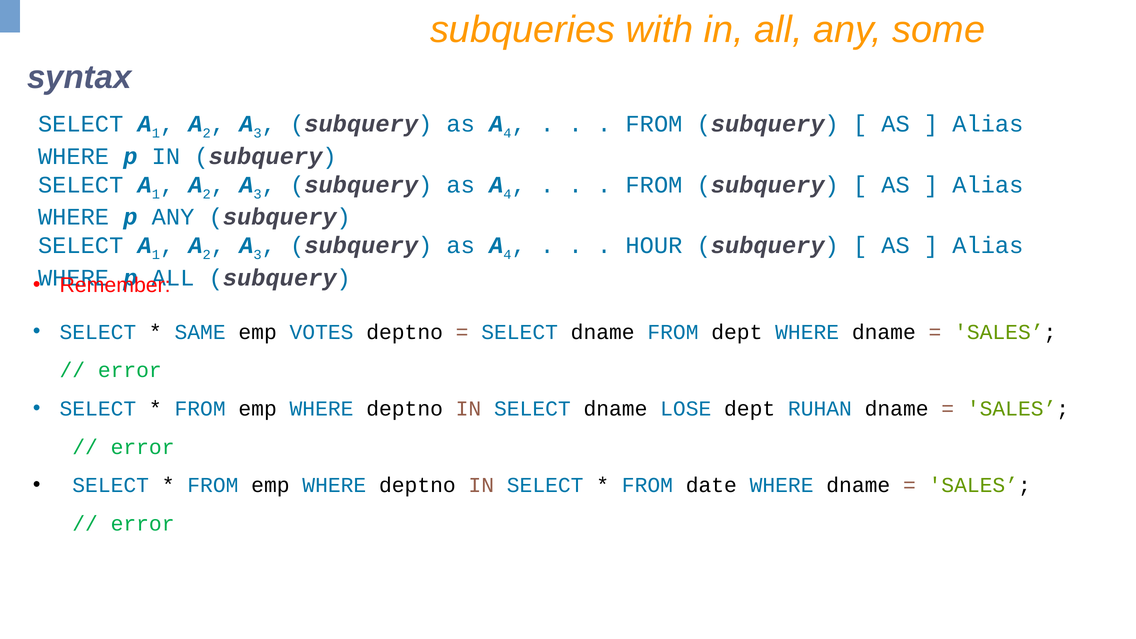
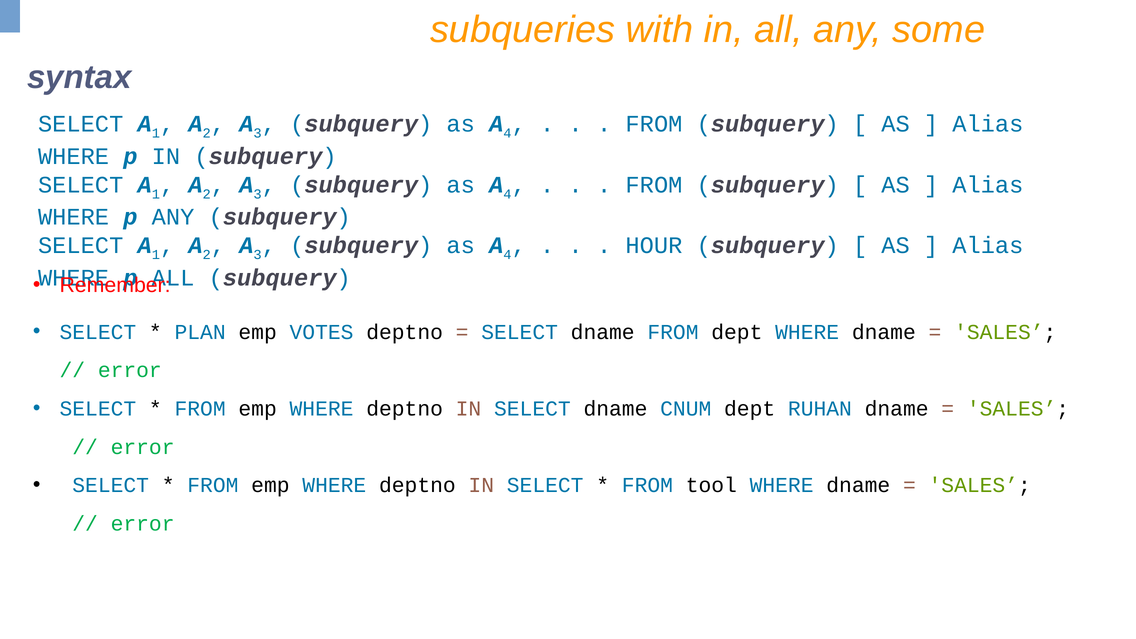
SAME: SAME -> PLAN (200, 332)
LOSE: LOSE -> CNUM (686, 409)
date: date -> tool (711, 485)
